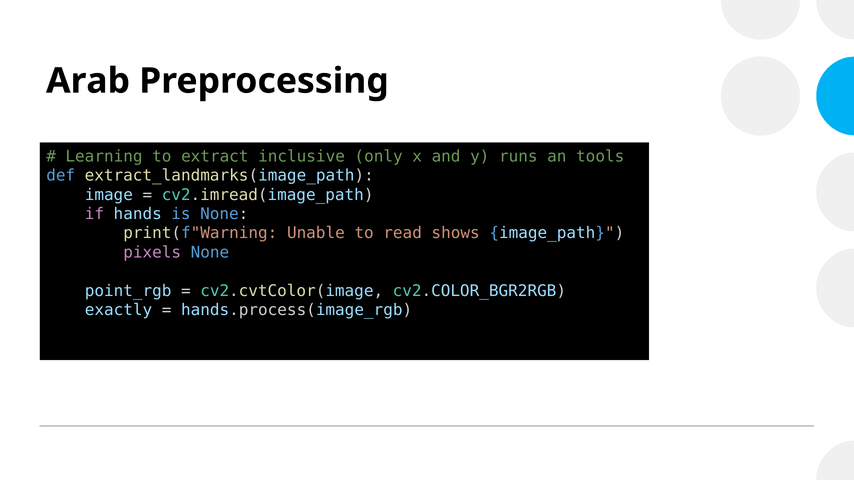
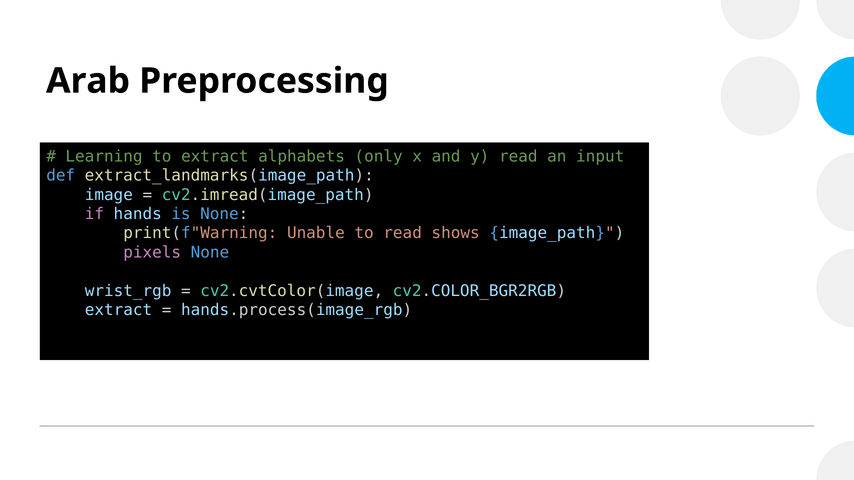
inclusive: inclusive -> alphabets (302, 157)
y runs: runs -> read (518, 157)
tools: tools -> input (600, 157)
point_rgb: point_rgb -> wrist_rgb (128, 291)
exactly: exactly -> extract (118, 310)
